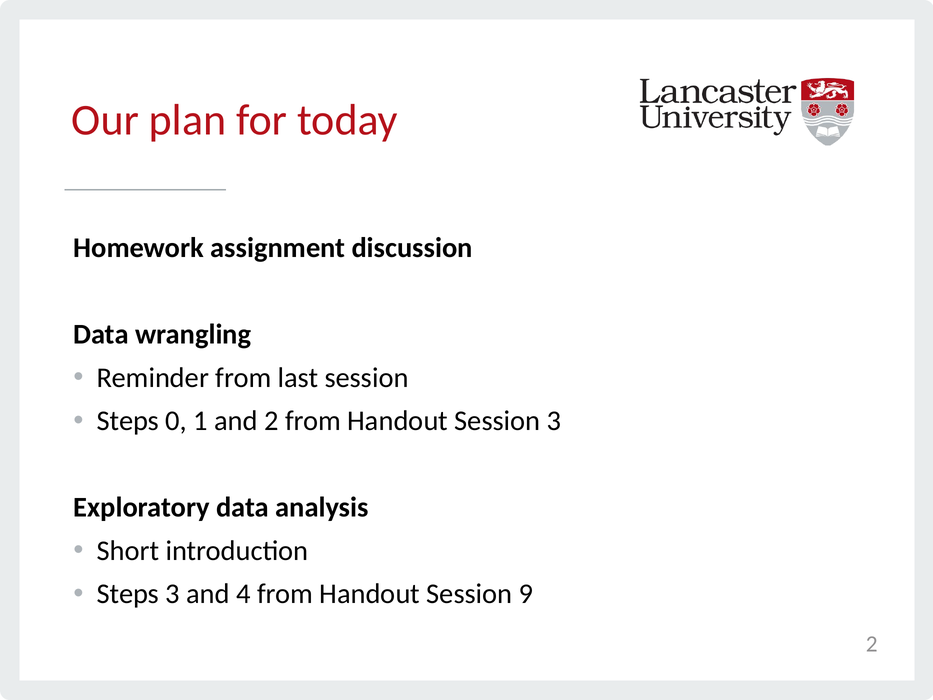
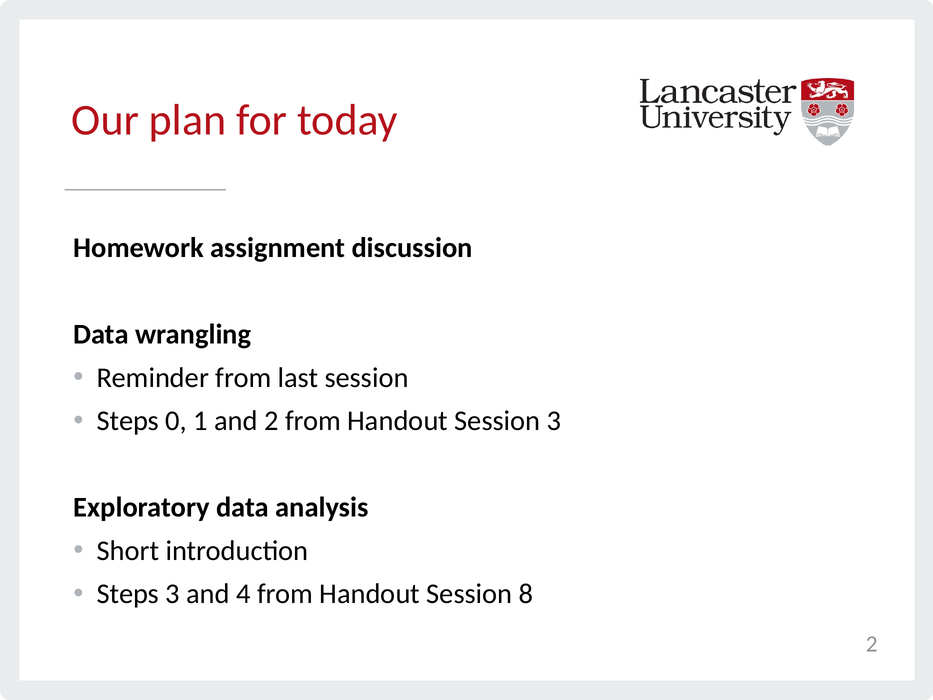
9: 9 -> 8 (526, 594)
